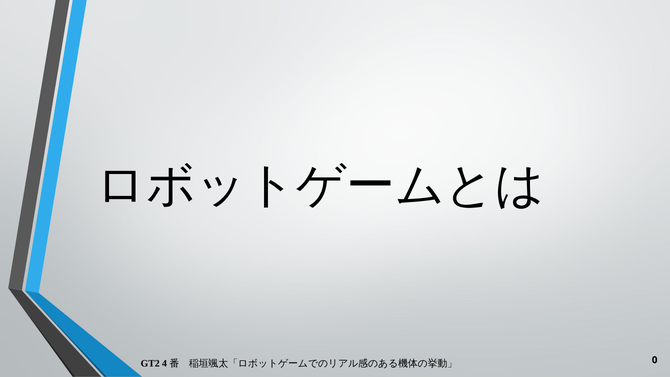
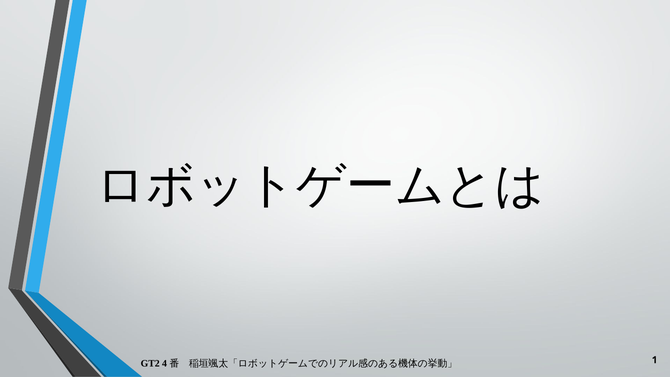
0: 0 -> 1 (655, 360)
